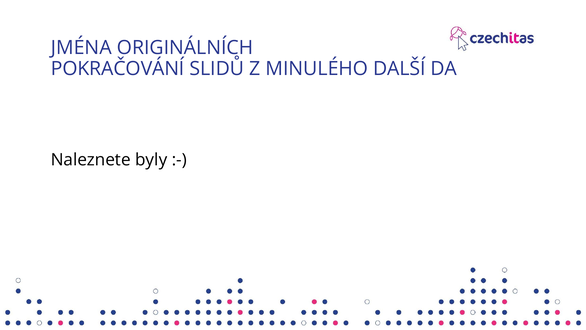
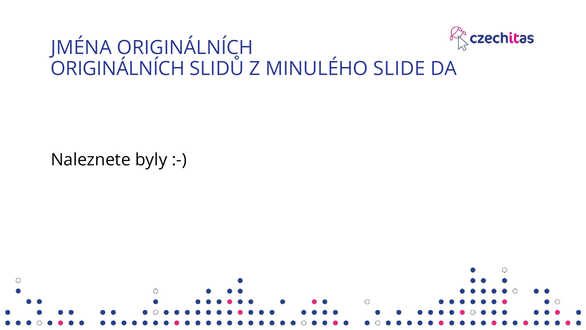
POKRAČOVÁNÍ: POKRAČOVÁNÍ -> ORIGINÁLNÍCH (118, 69)
DALŠÍ: DALŠÍ -> SLIDE (399, 69)
